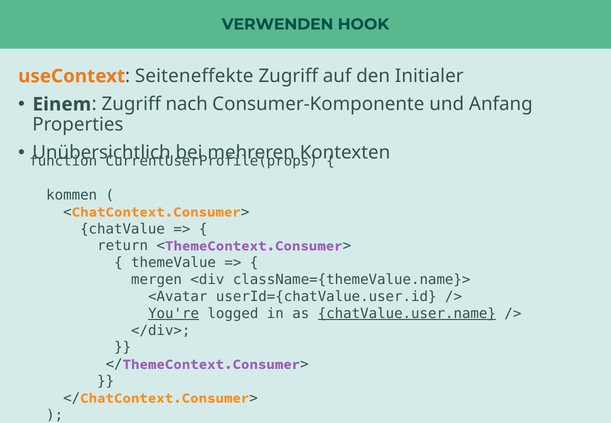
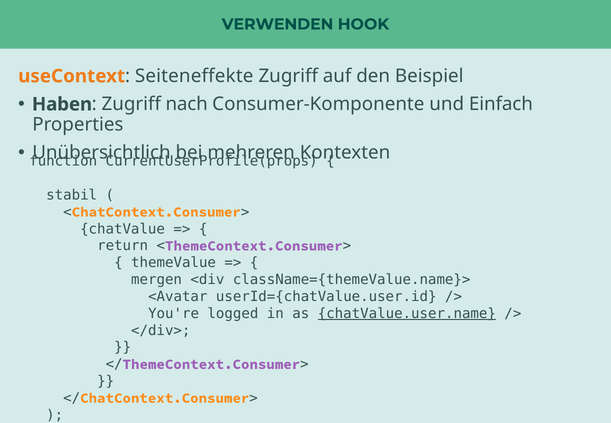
Initialer: Initialer -> Beispiel (429, 76)
Einem: Einem -> Haben (62, 104)
Anfang: Anfang -> Einfach (501, 104)
kommen: kommen -> stabil (72, 195)
You're underline: present -> none (174, 313)
